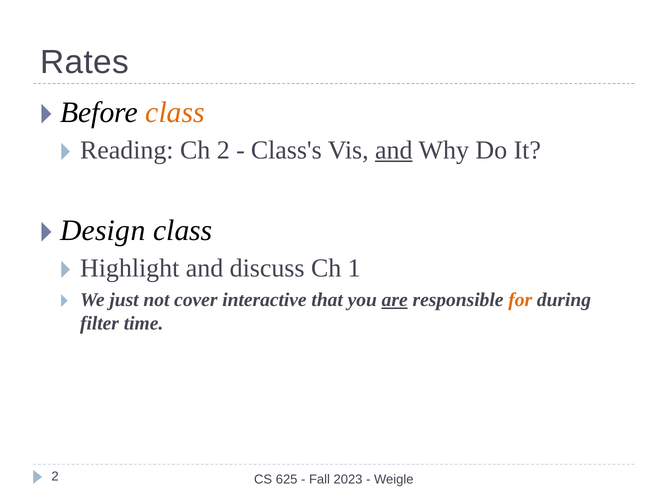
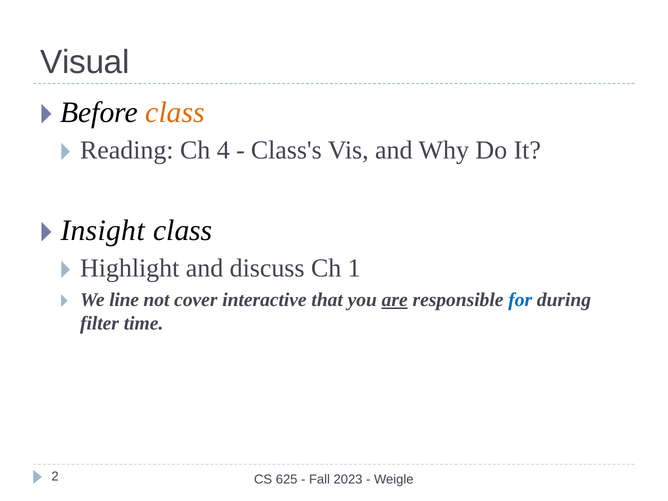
Rates: Rates -> Visual (85, 62)
Ch 2: 2 -> 4 (223, 150)
and underline: present -> none (394, 150)
Design: Design -> Insight (103, 231)
just: just -> line (124, 300)
for colour: orange -> blue (520, 300)
